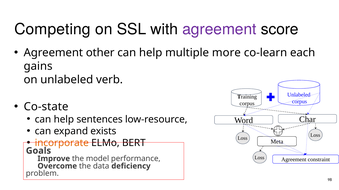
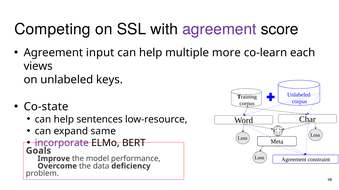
other: other -> input (100, 53)
gains: gains -> views (38, 66)
verb: verb -> keys (109, 80)
exists: exists -> same (103, 132)
incorporate colour: orange -> purple (62, 143)
